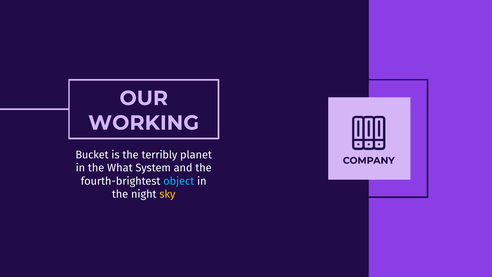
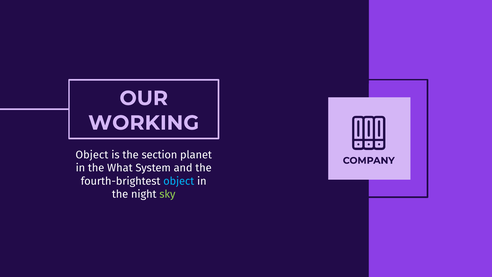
Bucket: Bucket -> Object (92, 155)
terribly: terribly -> section (159, 155)
sky colour: yellow -> light green (167, 194)
